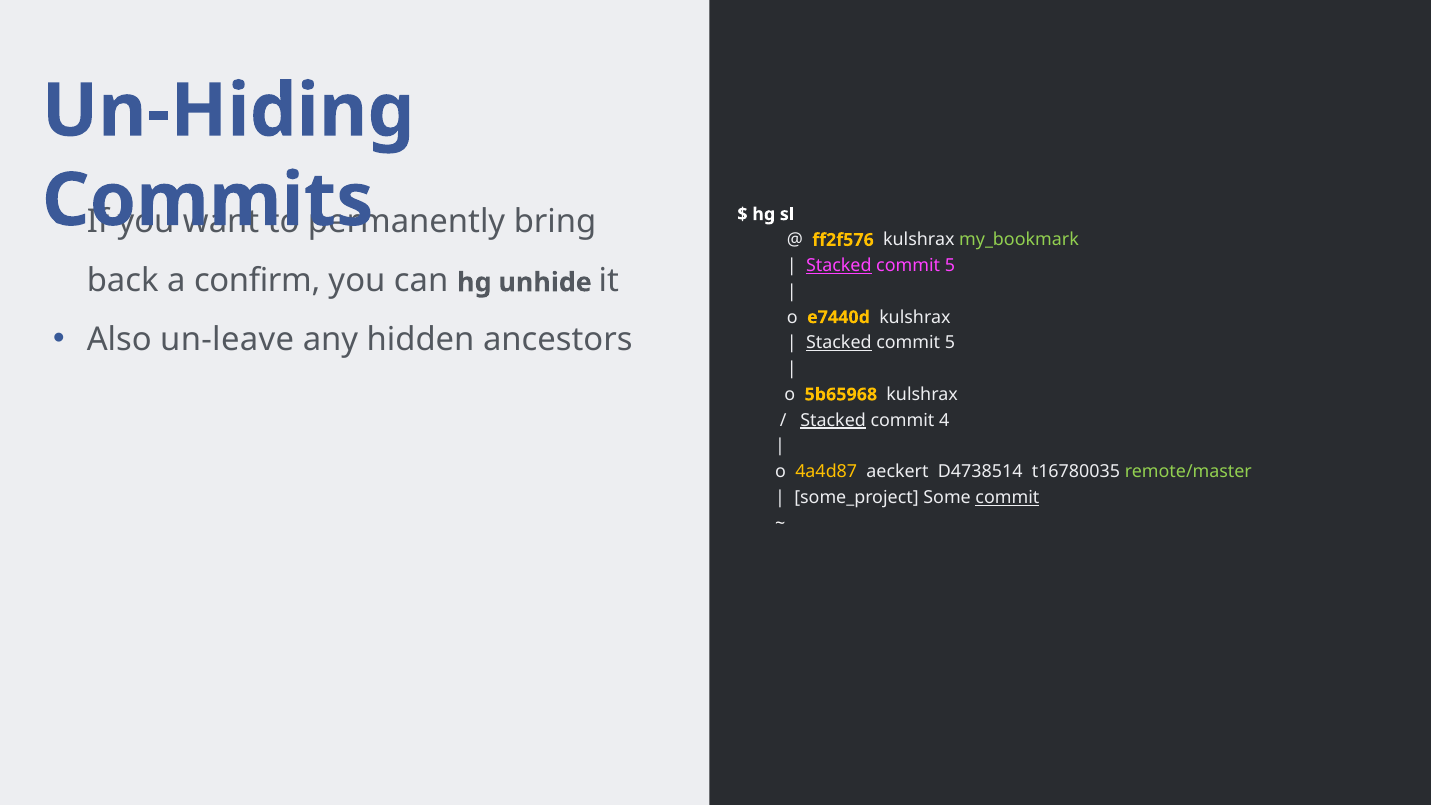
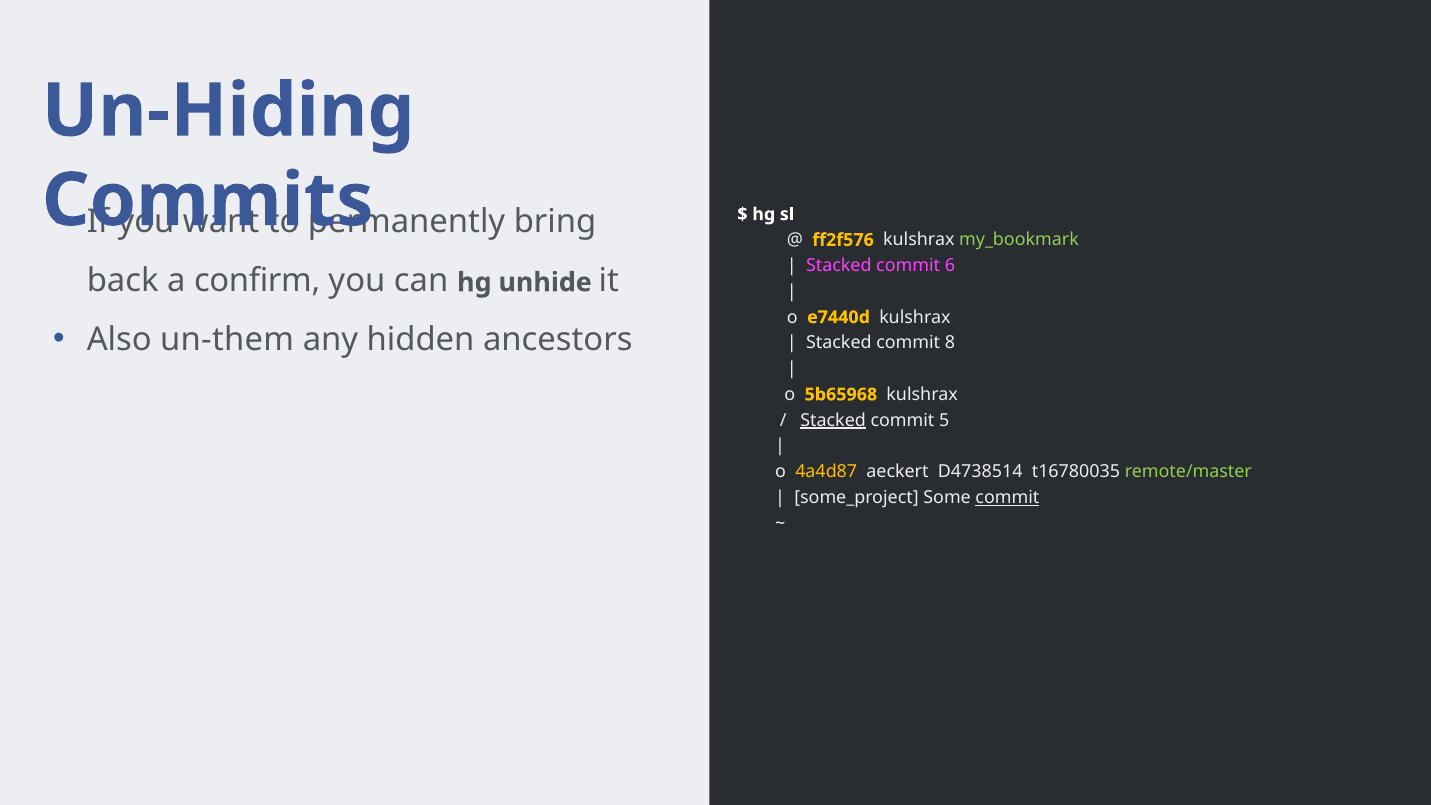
Stacked underline: present -> none (839, 266)
5: 5 -> 6 (950, 266)
un-leave: un-leave -> un-them (227, 339)
Stacked underline: present -> none (839, 343)
5: 5 -> 8 (950, 343)
4: 4 -> 5 (944, 420)
